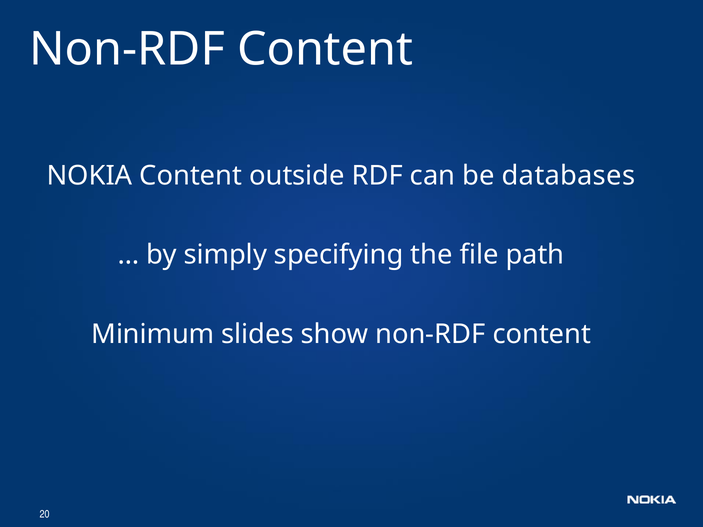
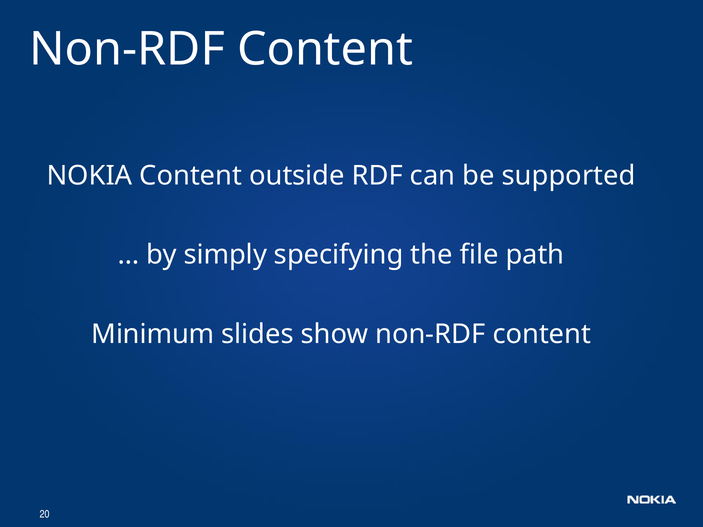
databases: databases -> supported (569, 176)
